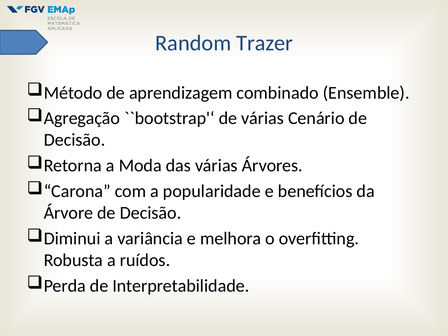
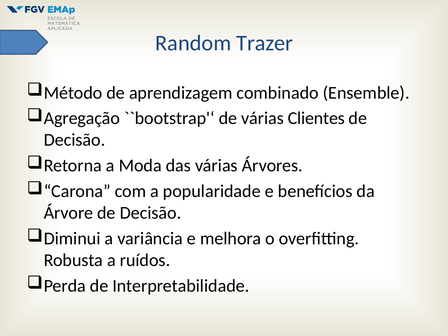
Cenário: Cenário -> Clientes (316, 118)
